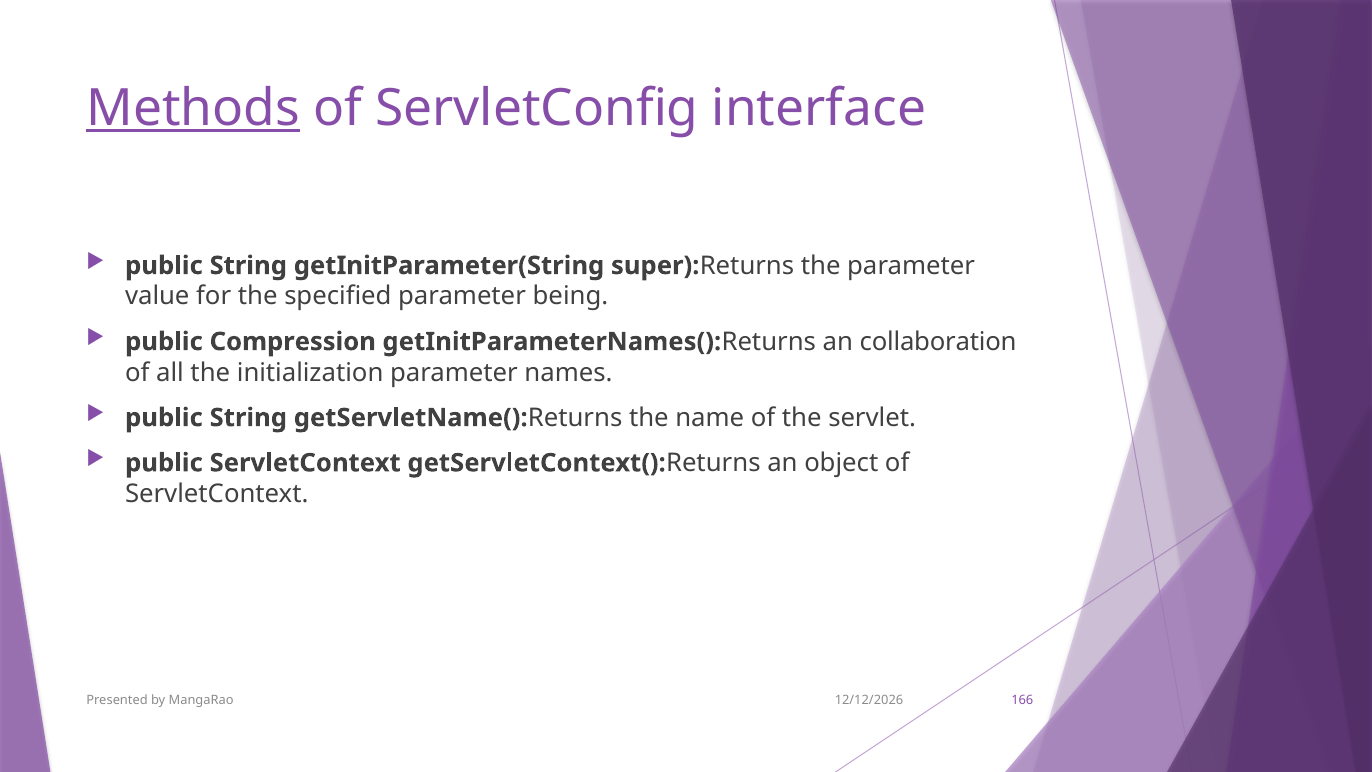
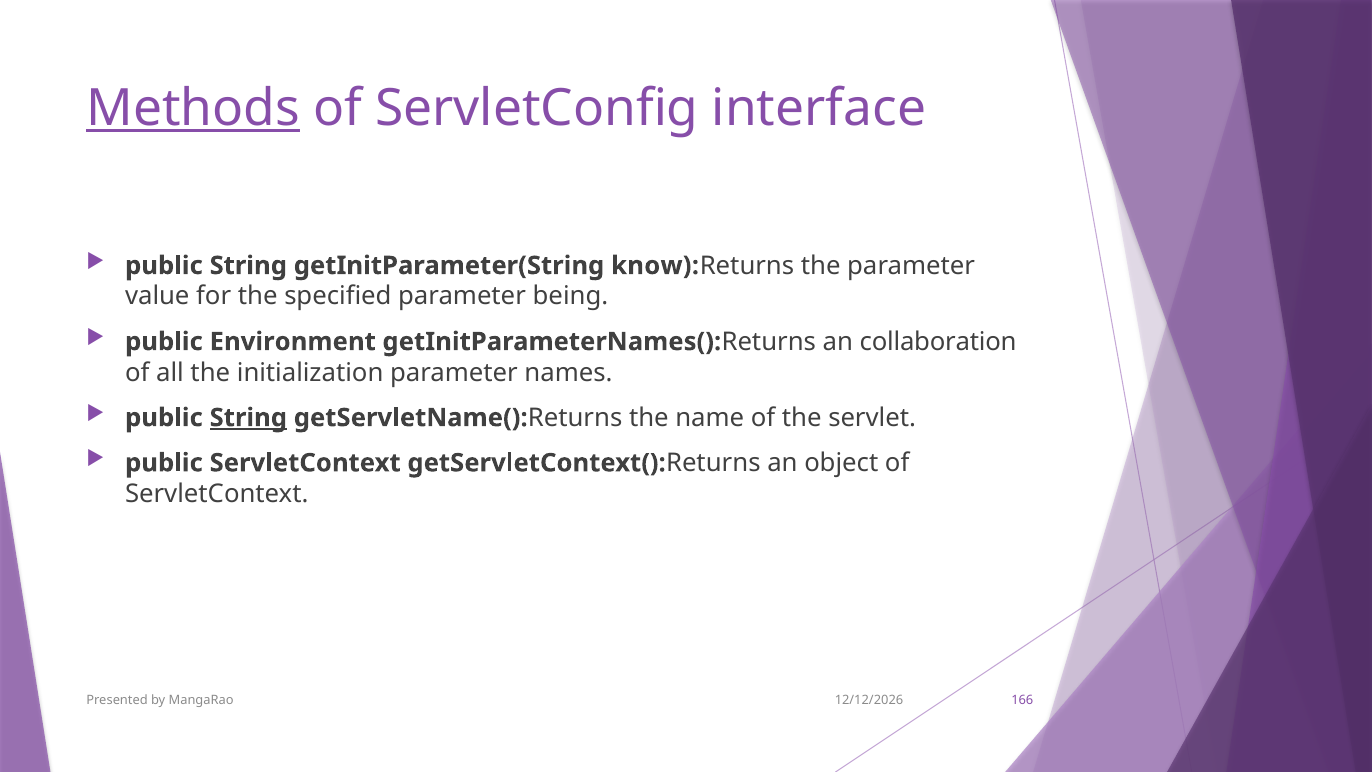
super: super -> know (655, 266)
Compression: Compression -> Environment (293, 342)
String underline: none -> present (248, 418)
